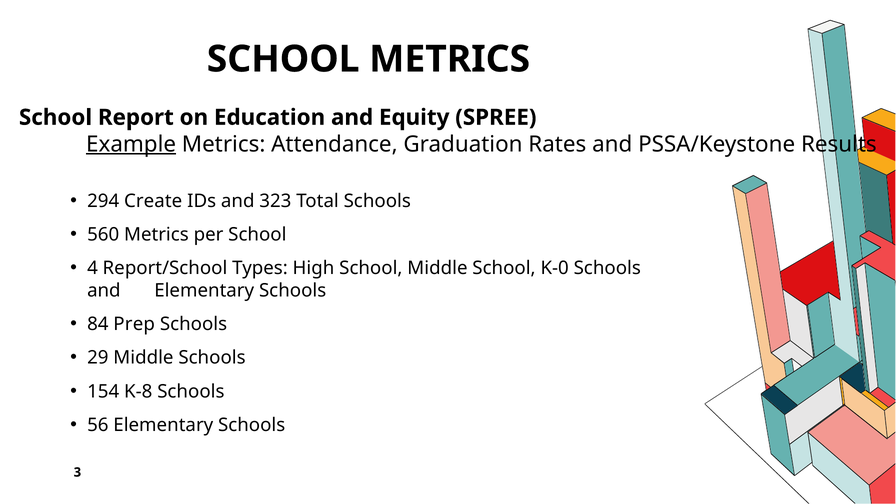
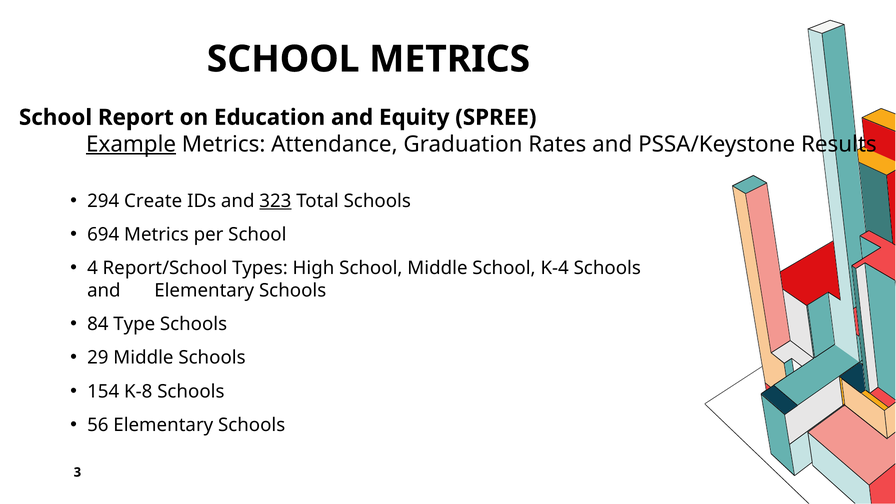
323 underline: none -> present (275, 201)
560: 560 -> 694 (103, 235)
K-0: K-0 -> K-4 (555, 268)
Prep: Prep -> Type (134, 324)
